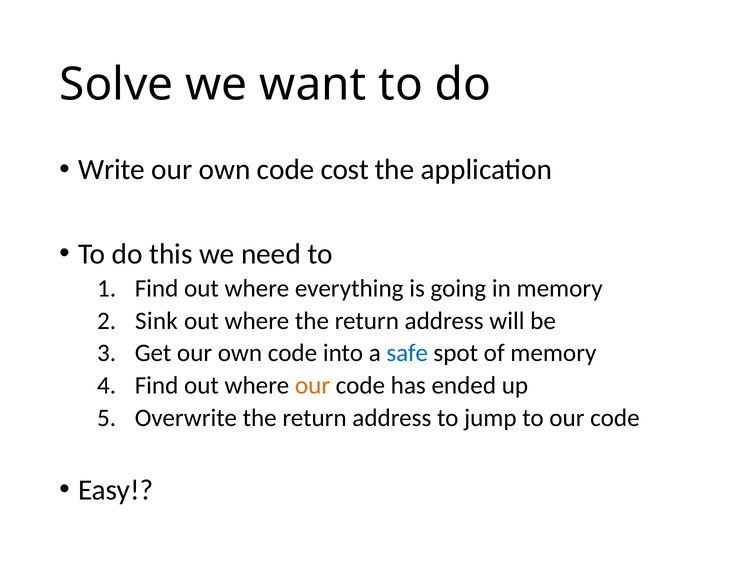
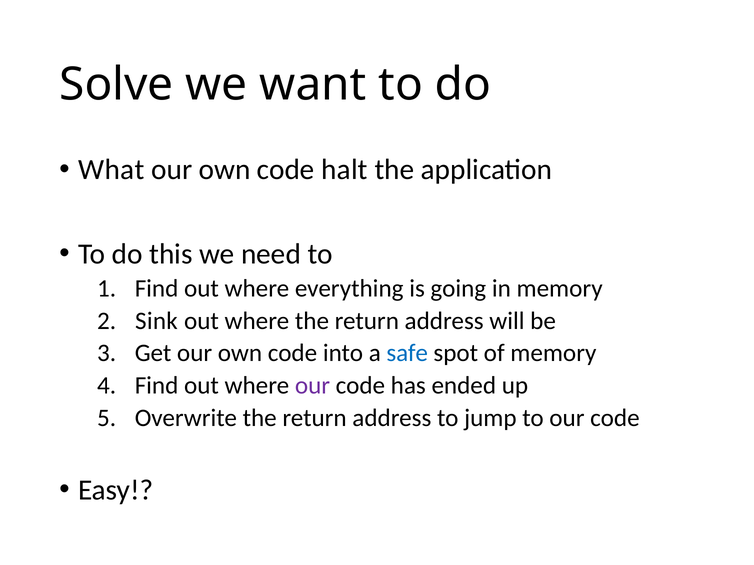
Write: Write -> What (111, 170)
cost: cost -> halt (344, 170)
our colour: orange -> purple (312, 386)
